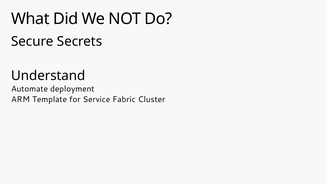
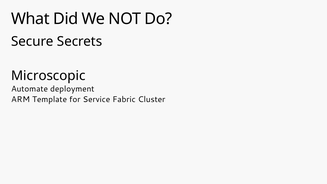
Understand: Understand -> Microscopic (48, 76)
